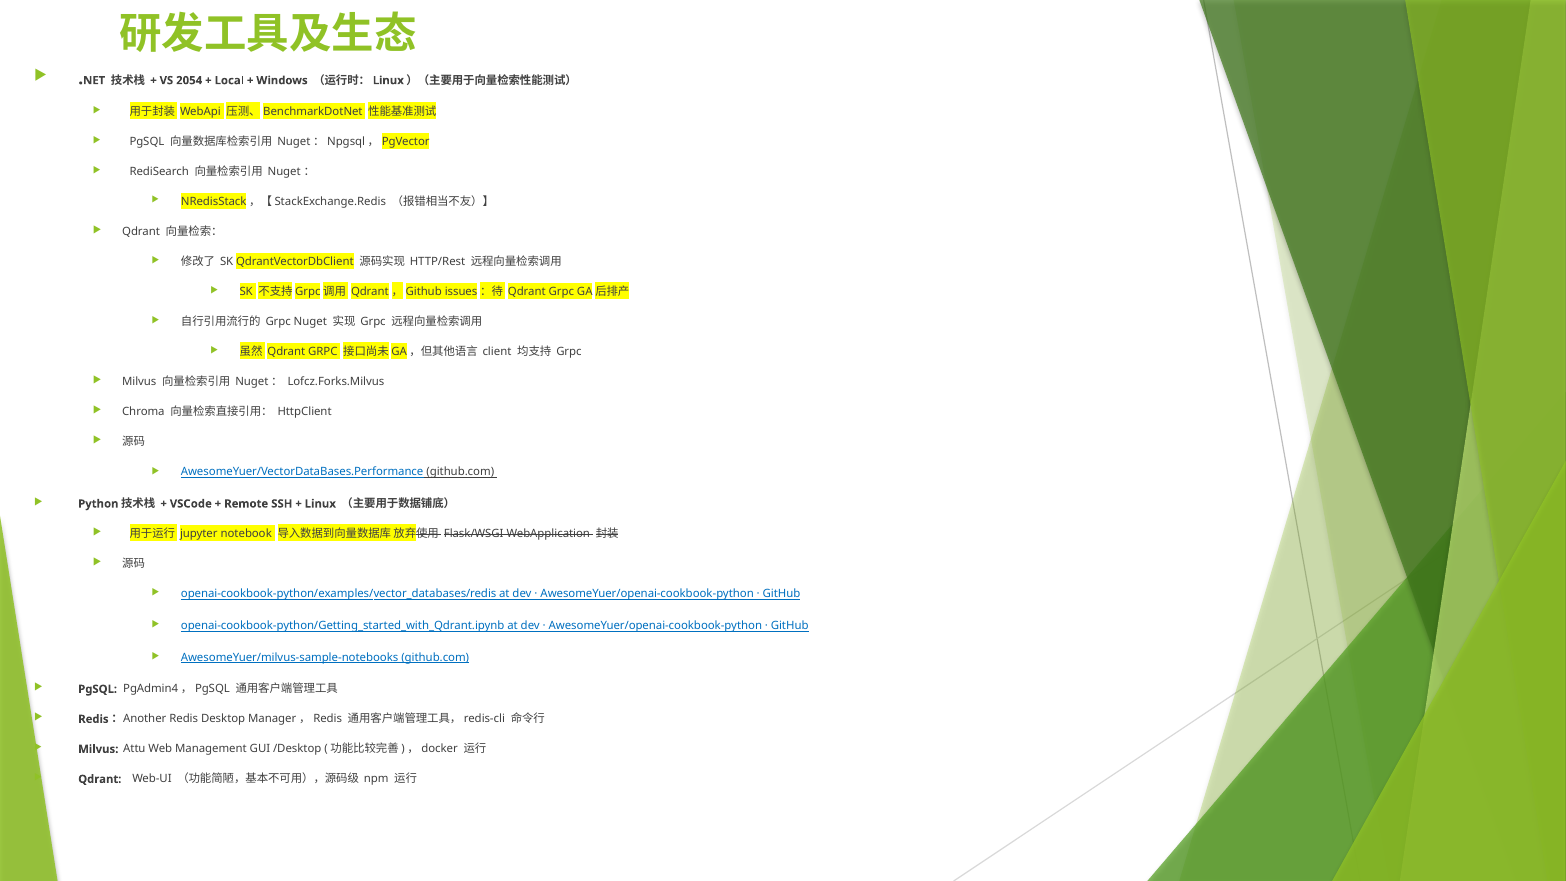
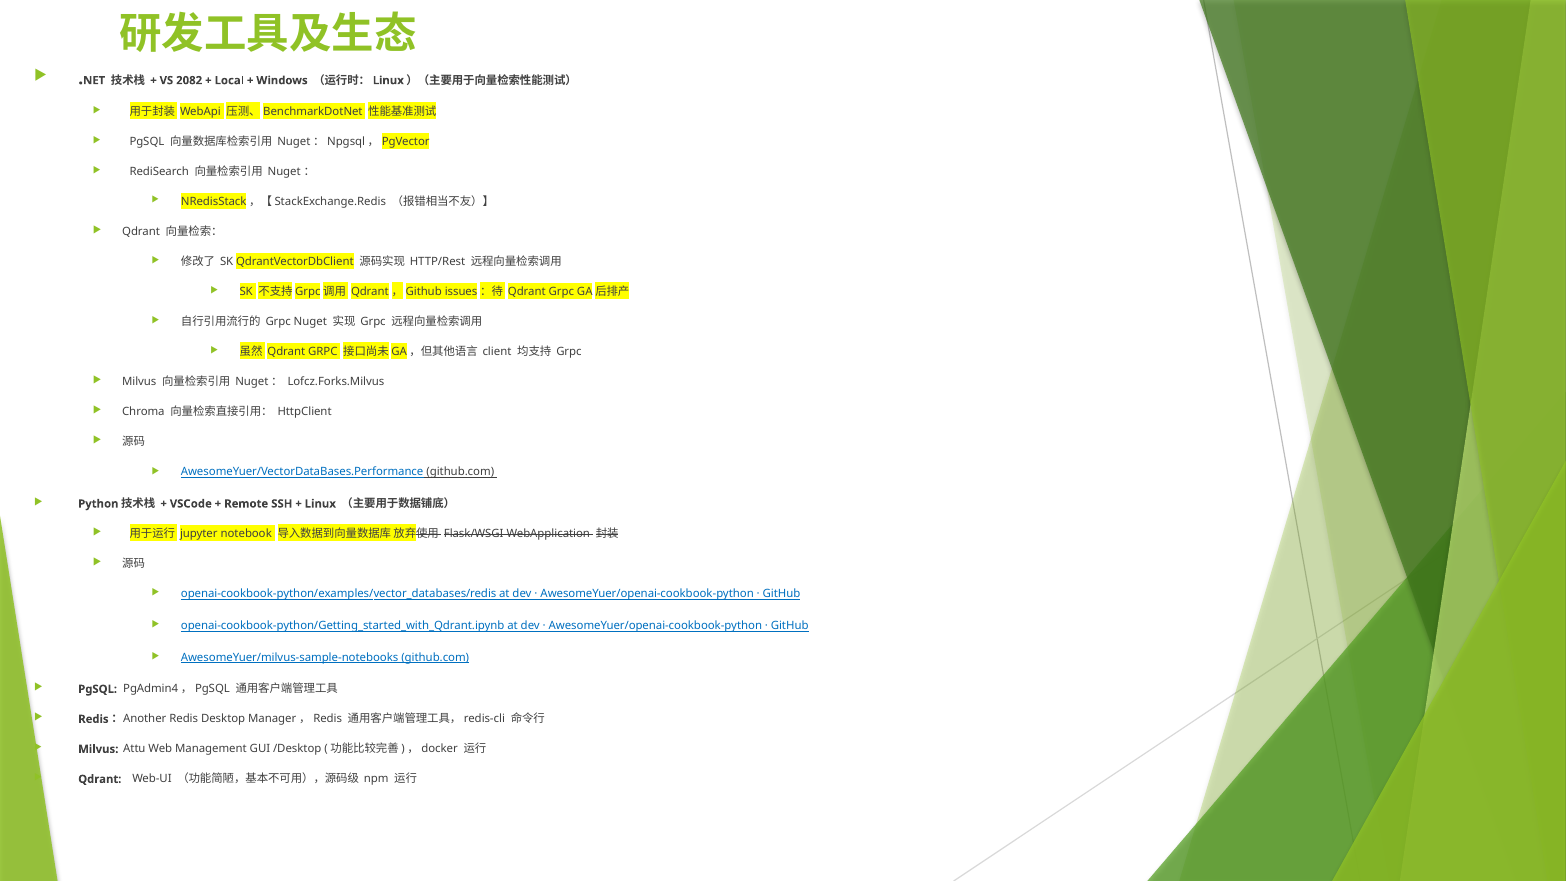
2054: 2054 -> 2082 (189, 80)
